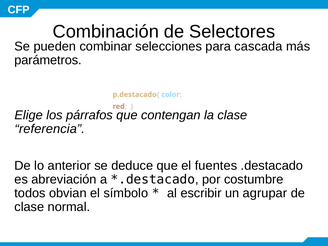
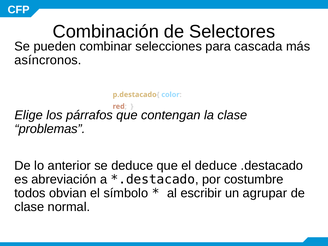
parámetros: parámetros -> asíncronos (48, 60)
referencia: referencia -> problemas (50, 129)
el fuentes: fuentes -> deduce (216, 166)
